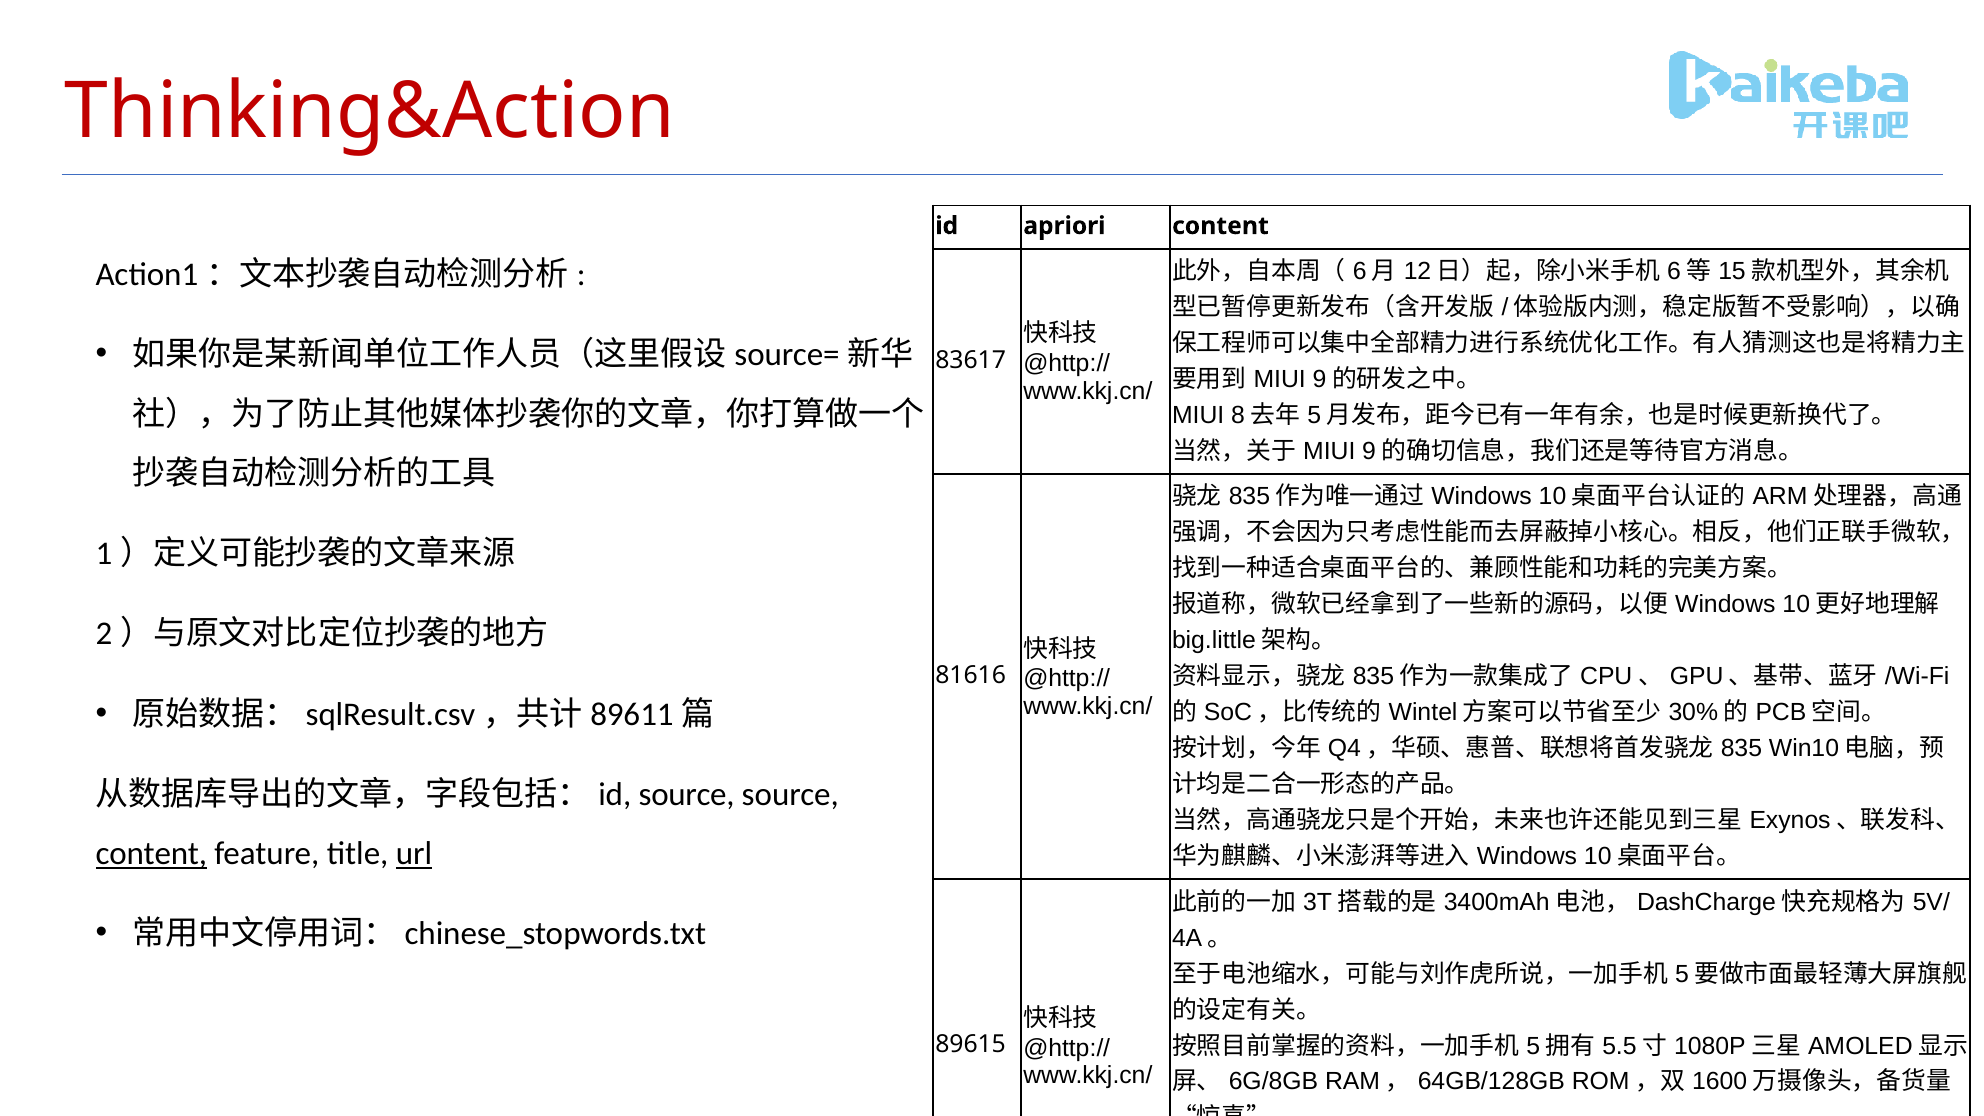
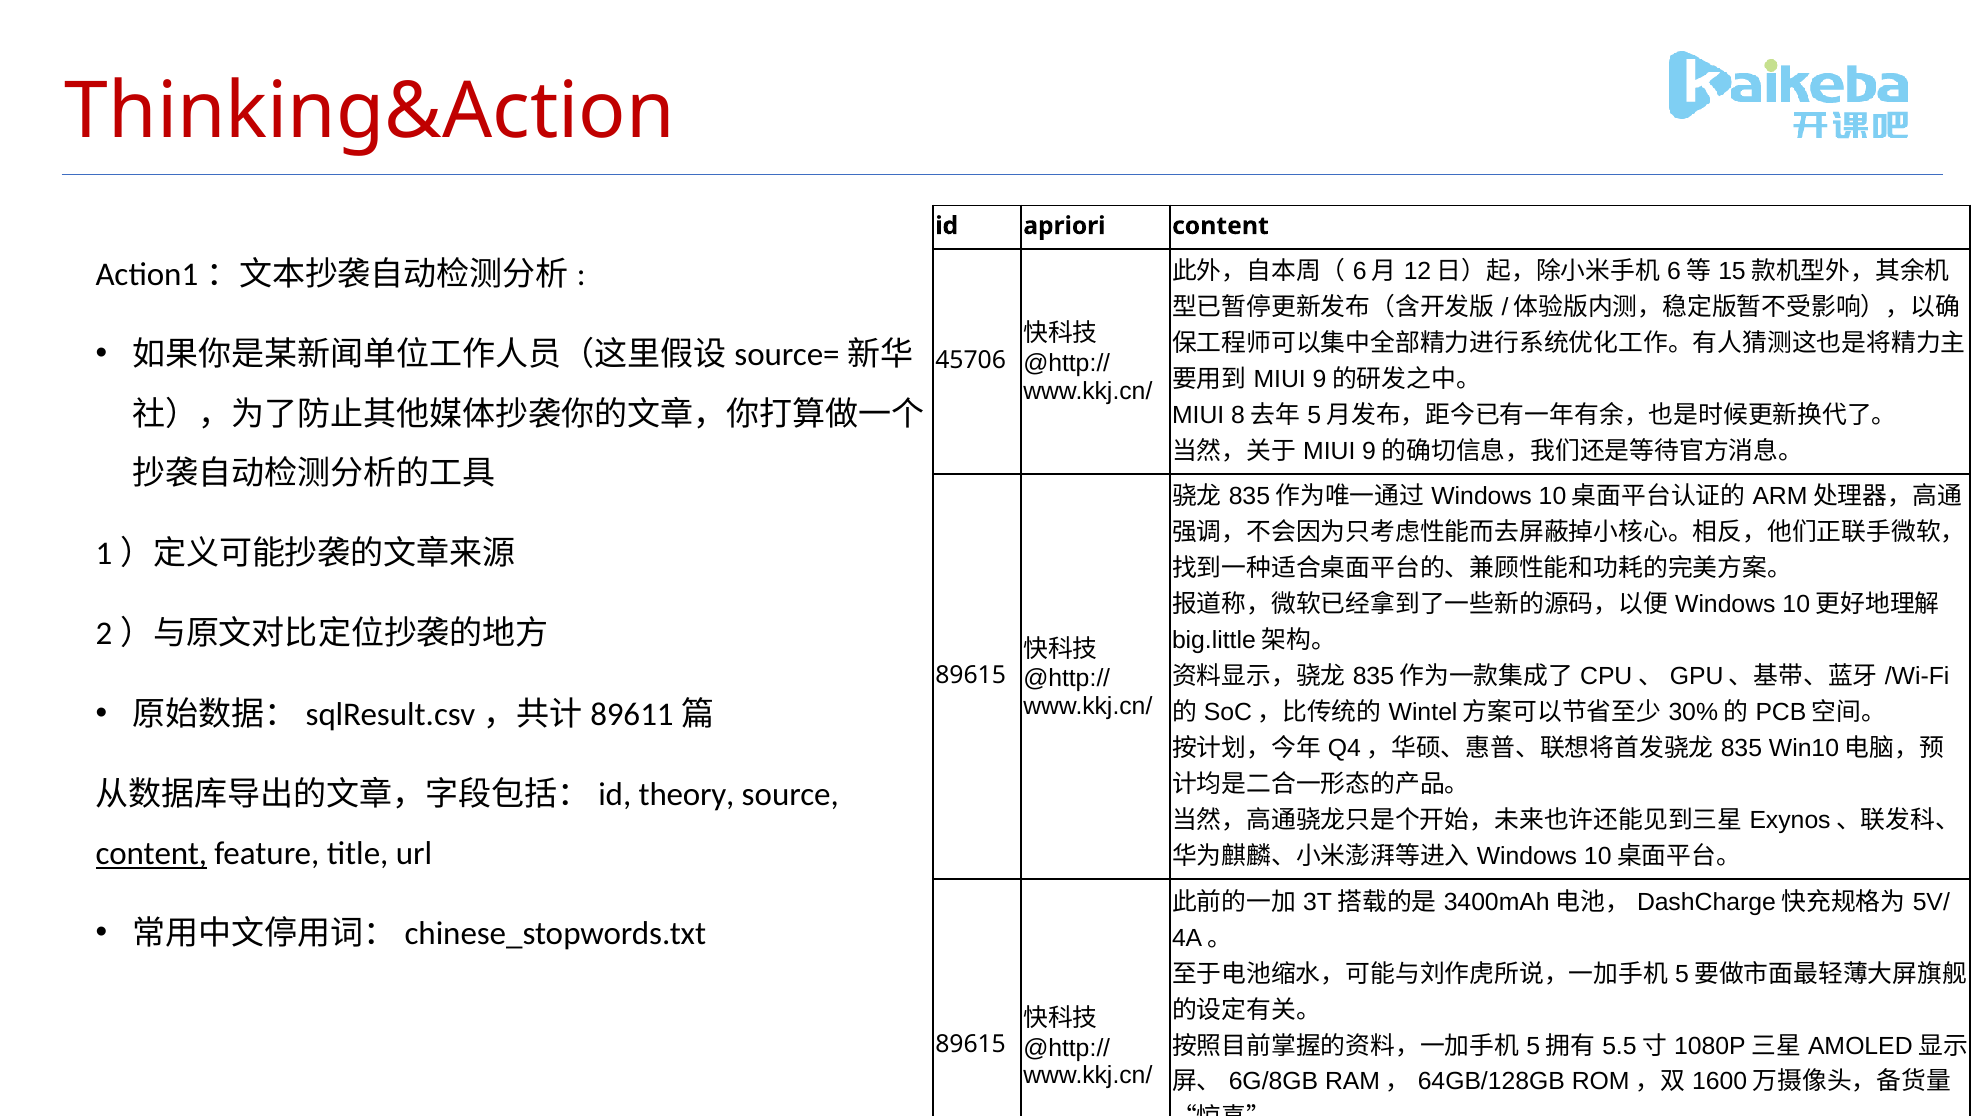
83617: 83617 -> 45706 (971, 360)
81616: 81616 -> 89615 (971, 675)
source: source -> theory (687, 794)
url underline: present -> none (414, 854)
